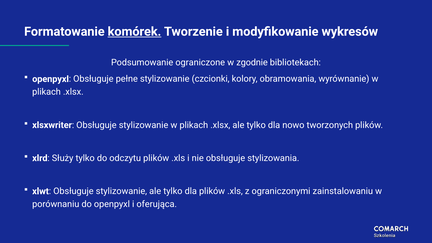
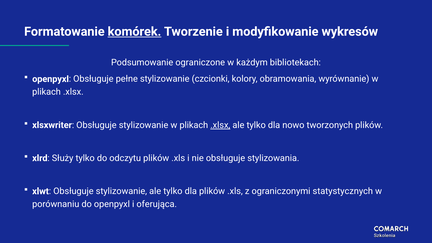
zgodnie: zgodnie -> każdym (252, 62)
.xlsx underline: none -> present (220, 125)
zainstalowaniu: zainstalowaniu -> statystycznych (343, 191)
